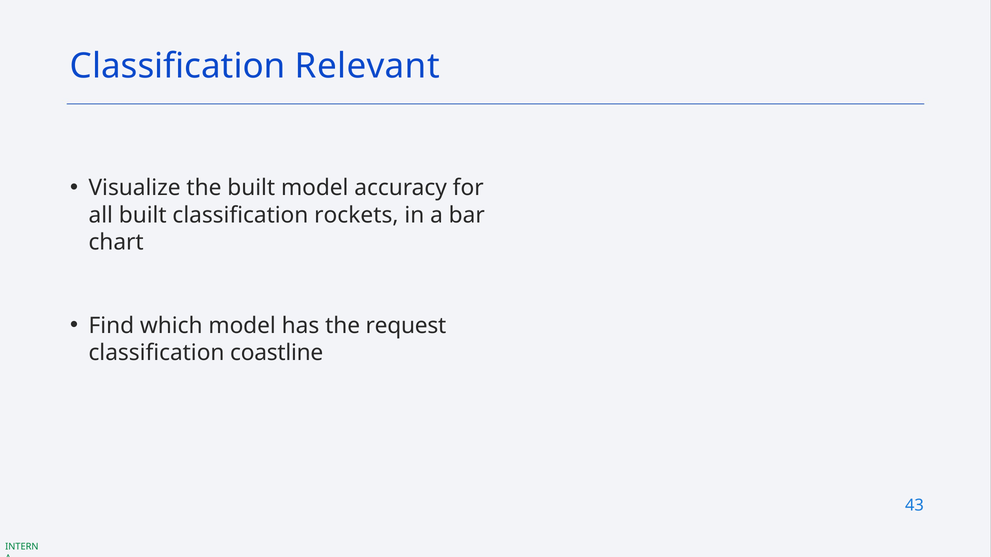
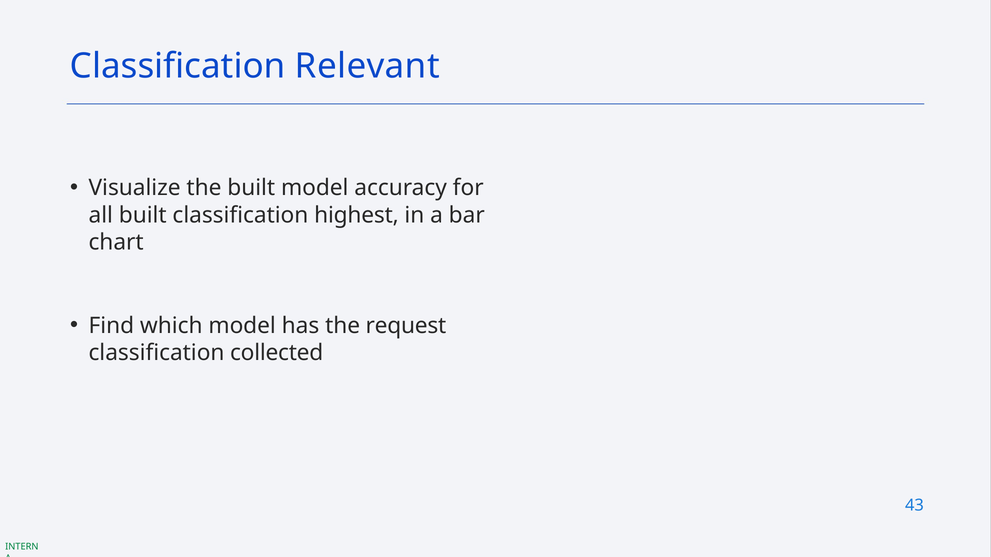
rockets: rockets -> highest (356, 215)
coastline: coastline -> collected (277, 353)
